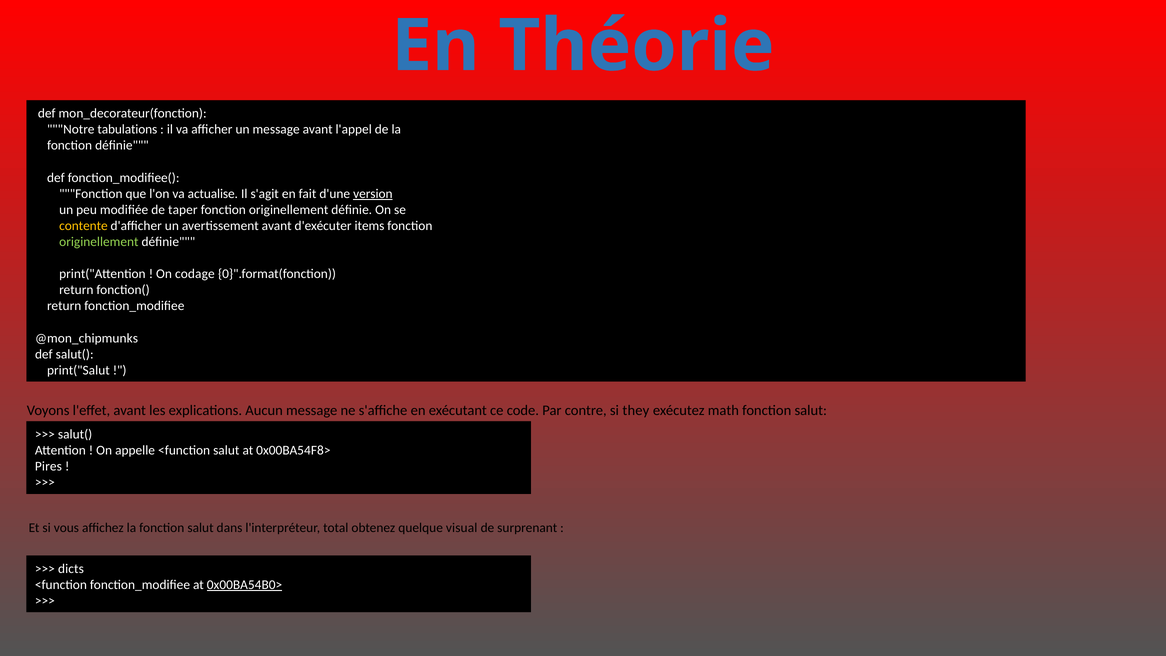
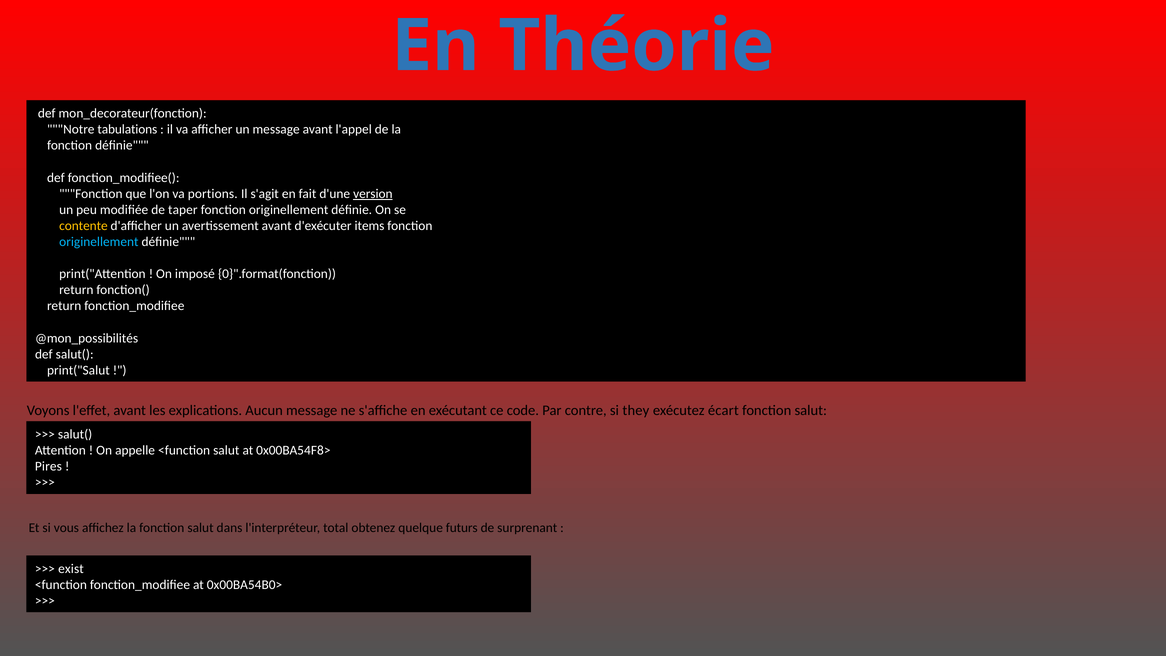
actualise: actualise -> portions (213, 194)
originellement colour: light green -> light blue (99, 242)
codage: codage -> imposé (195, 274)
@mon_chipmunks: @mon_chipmunks -> @mon_possibilités (87, 338)
math: math -> écart (723, 410)
visual: visual -> futurs (462, 528)
dicts: dicts -> exist (71, 569)
0x00BA54B0> underline: present -> none (245, 585)
